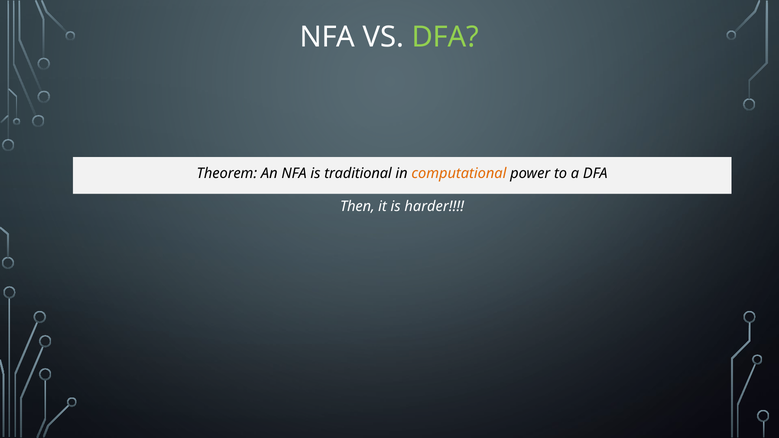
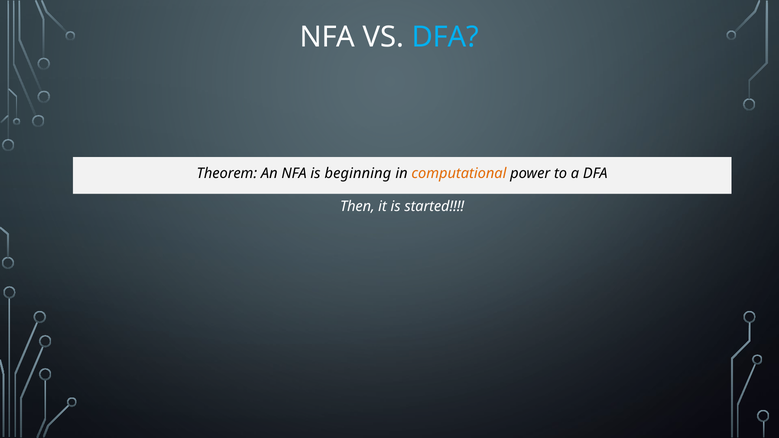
DFA colour: light green -> light blue (445, 37)
traditional: traditional -> beginning (358, 173)
harder: harder -> started (434, 207)
